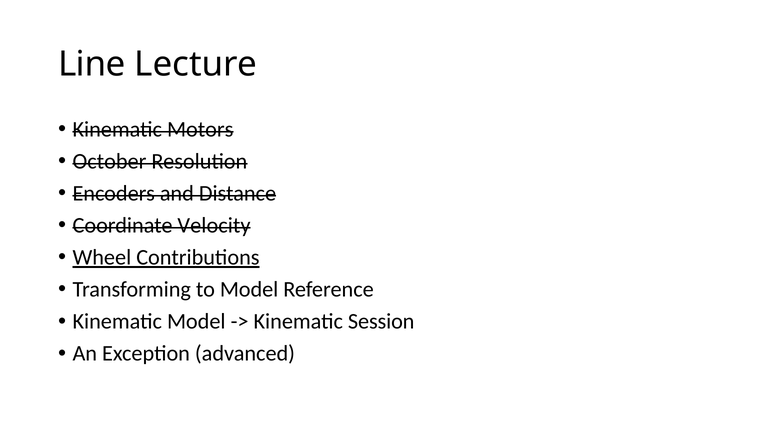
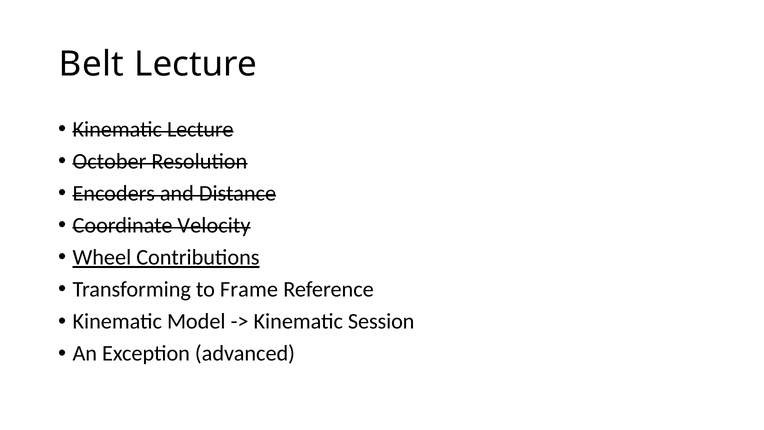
Line: Line -> Belt (92, 64)
Kinematic Motors: Motors -> Lecture (200, 129)
to Model: Model -> Frame (249, 289)
